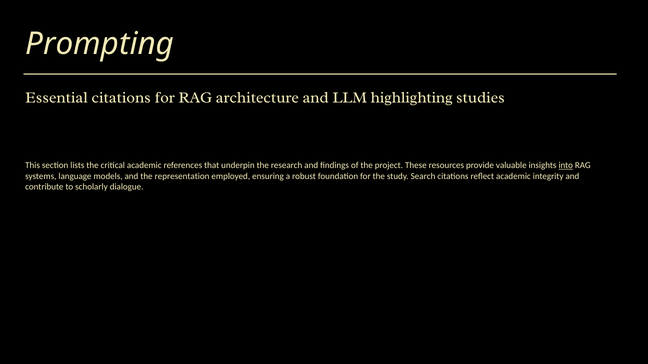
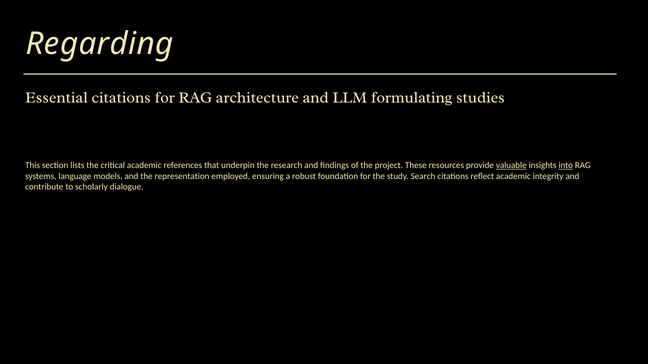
Prompting: Prompting -> Regarding (99, 44)
highlighting: highlighting -> formulating (412, 98)
valuable underline: none -> present (511, 166)
